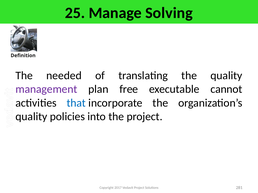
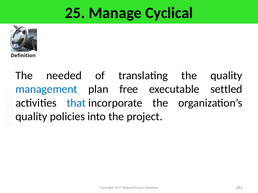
Solving: Solving -> Cyclical (169, 13)
management colour: purple -> blue (46, 89)
cannot: cannot -> settled (226, 89)
